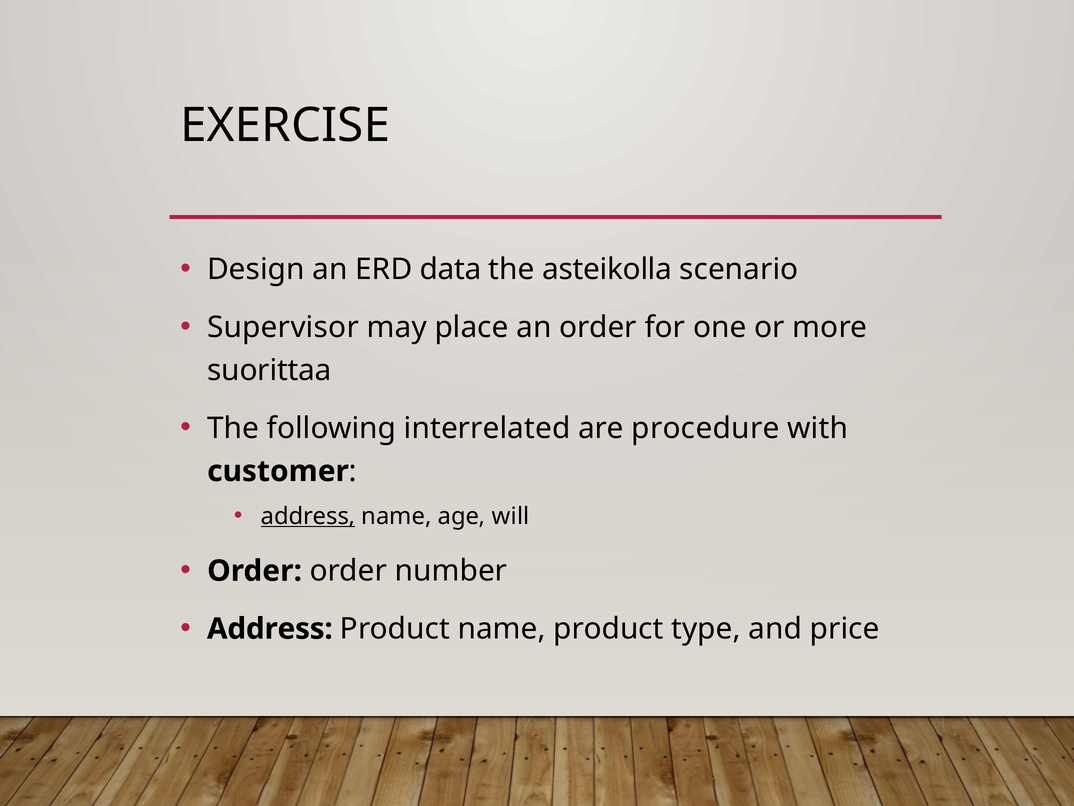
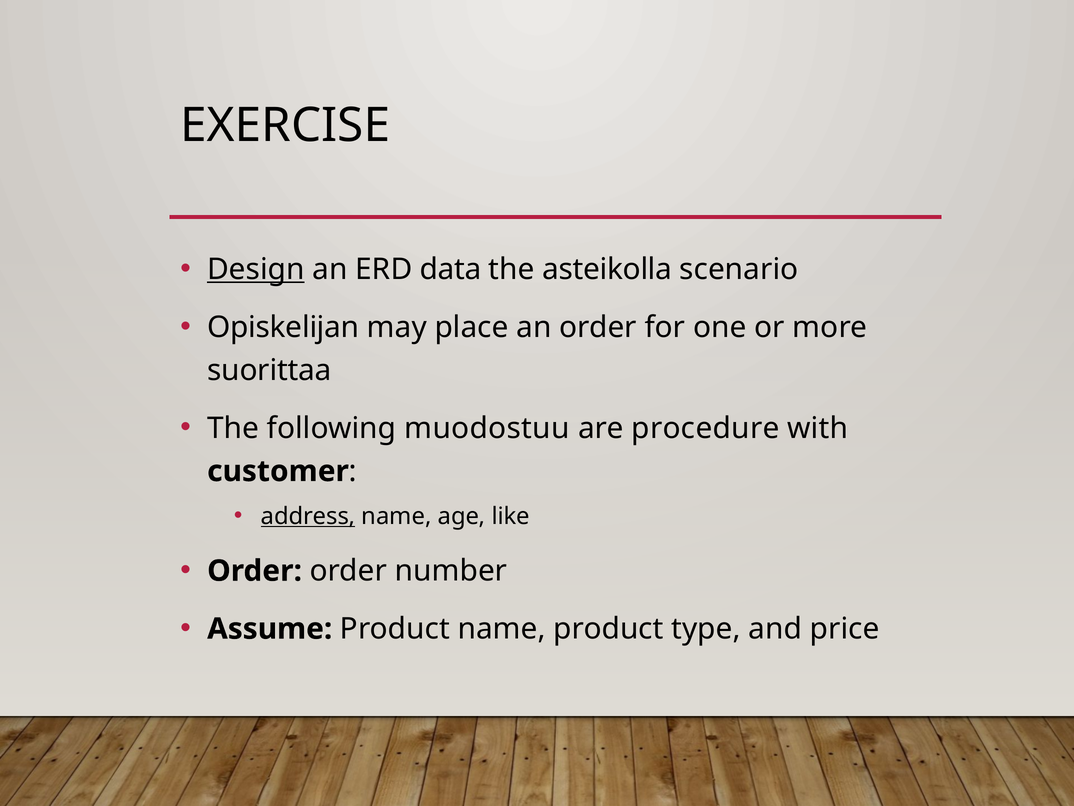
Design underline: none -> present (256, 269)
Supervisor: Supervisor -> Opiskelijan (283, 327)
interrelated: interrelated -> muodostuu (487, 428)
will: will -> like (511, 516)
Address: Address -> Assume (270, 629)
